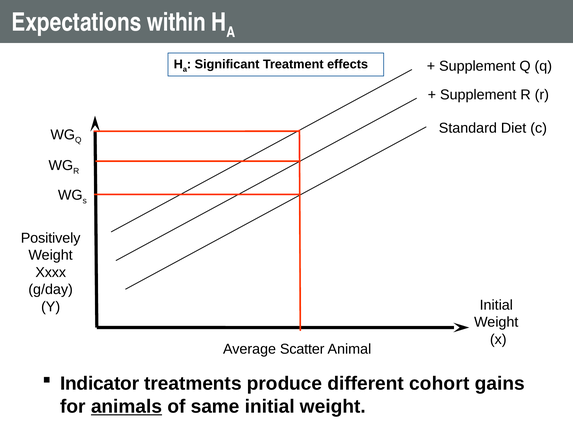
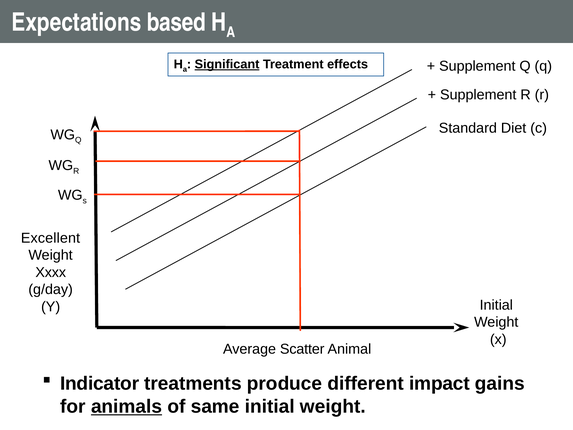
within: within -> based (176, 22)
Significant underline: none -> present (227, 64)
Positively: Positively -> Excellent (51, 238)
cohort: cohort -> impact (439, 383)
